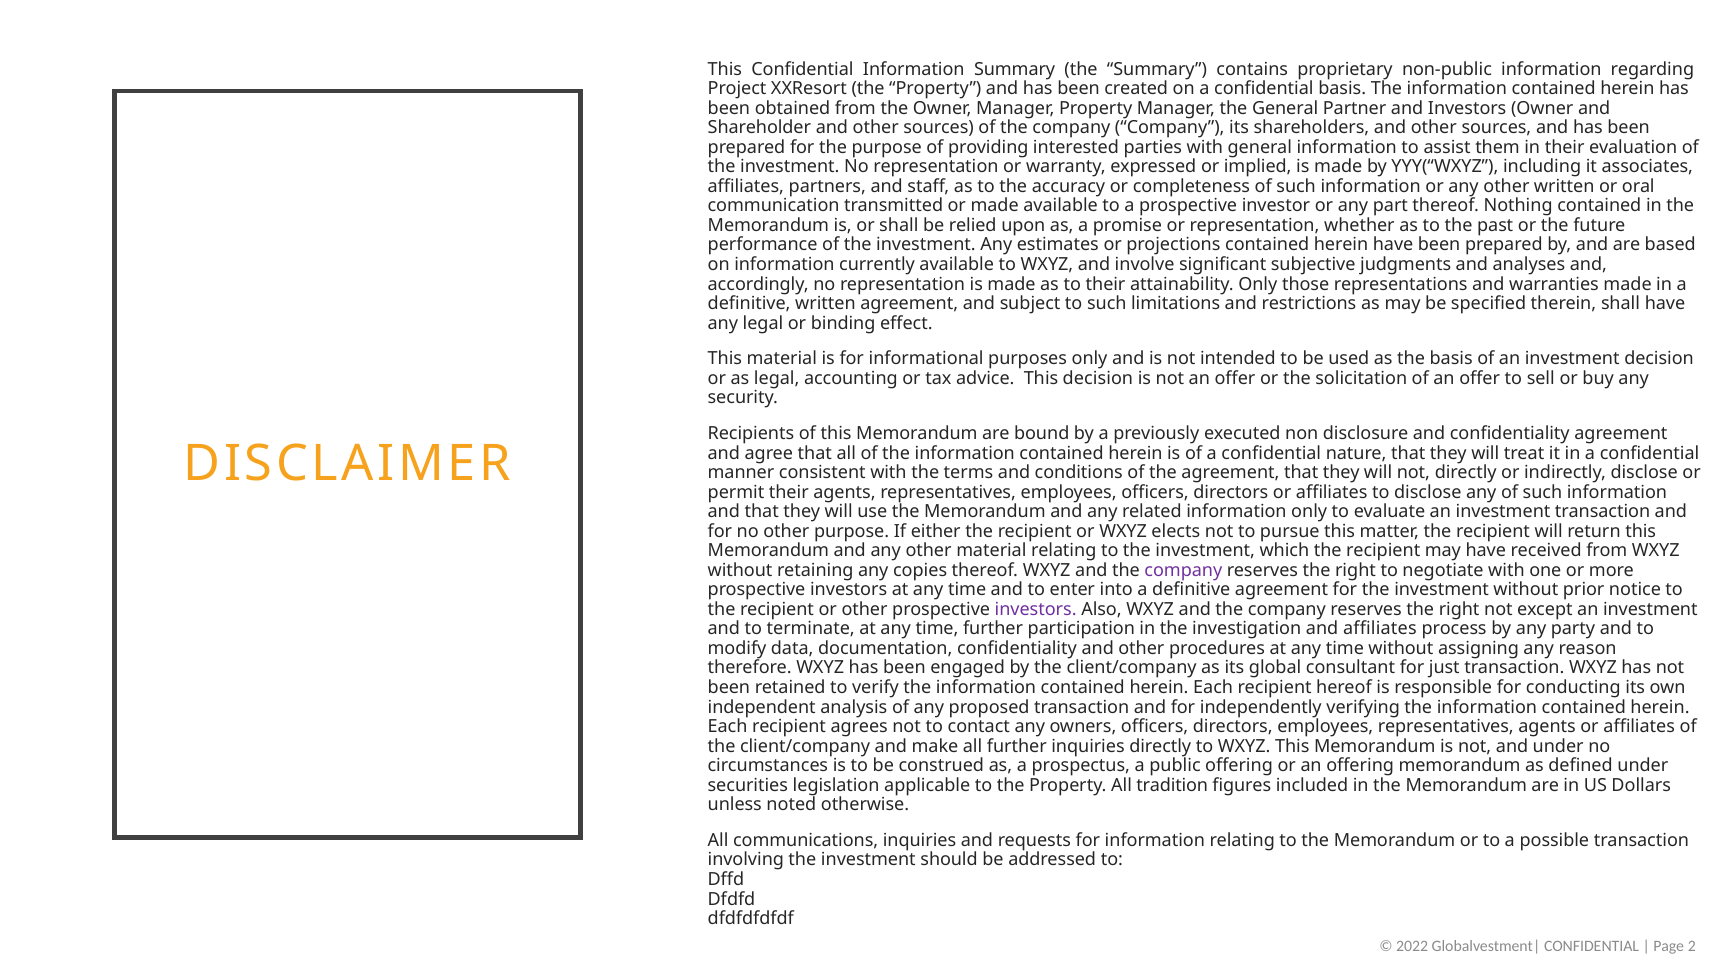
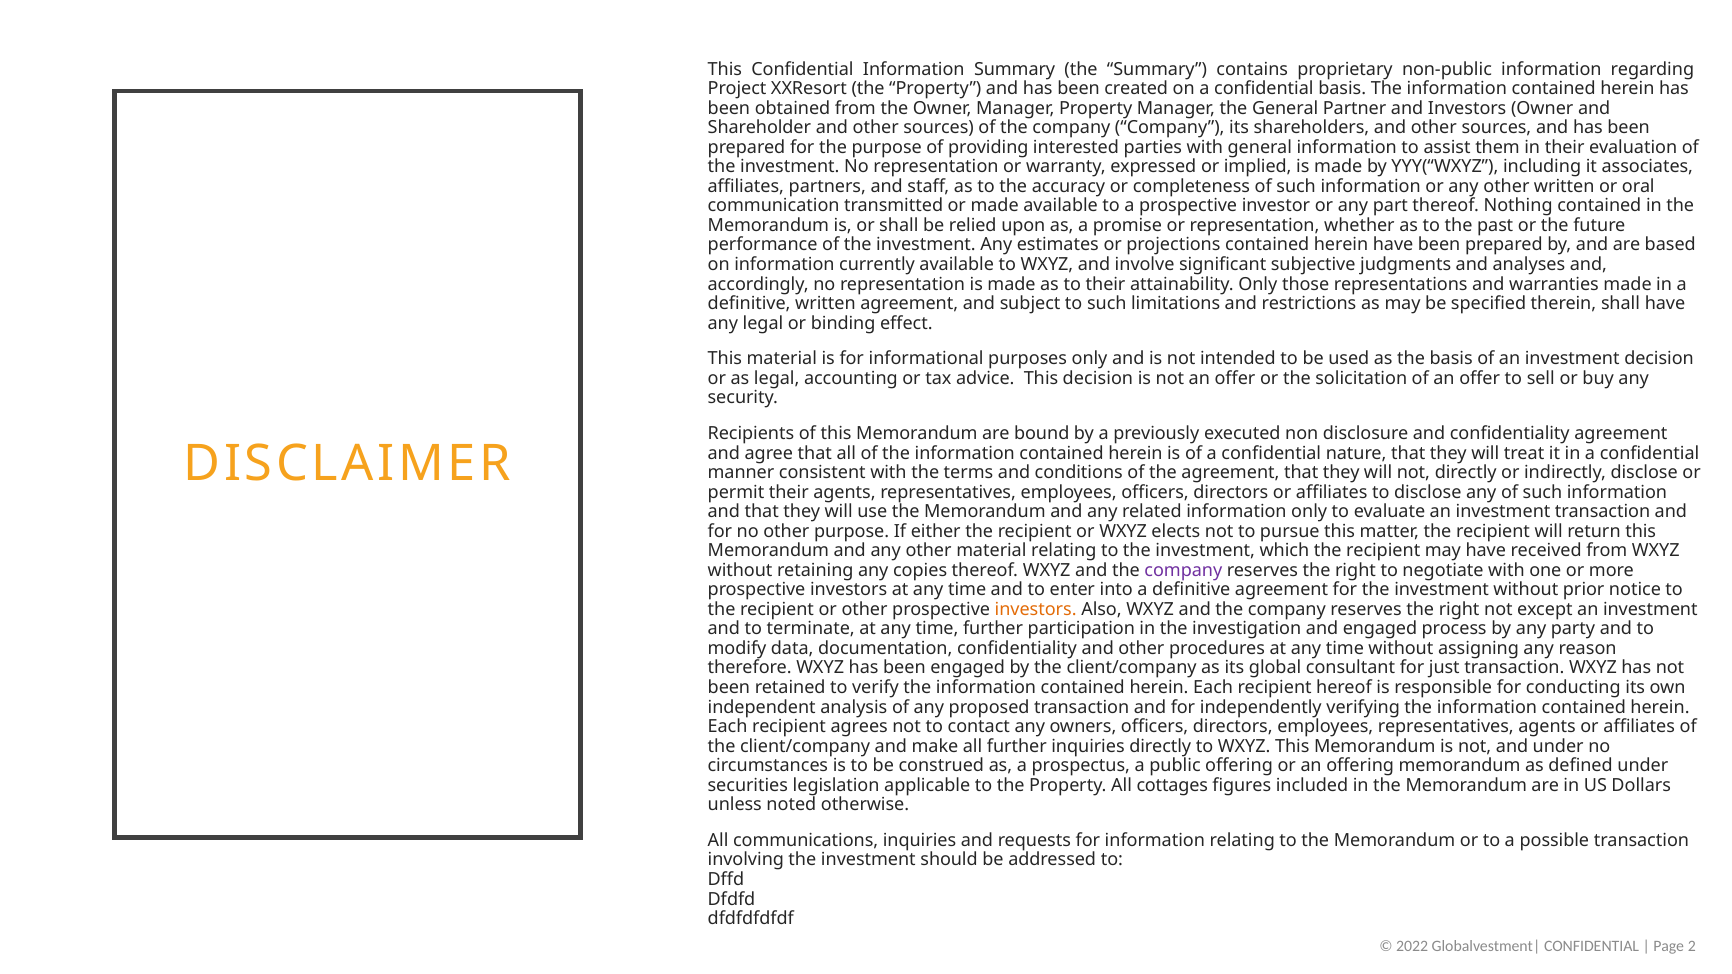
investors colour: purple -> orange (1036, 610)
and affiliates: affiliates -> engaged (1380, 629)
tradition: tradition -> cottages (1172, 785)
